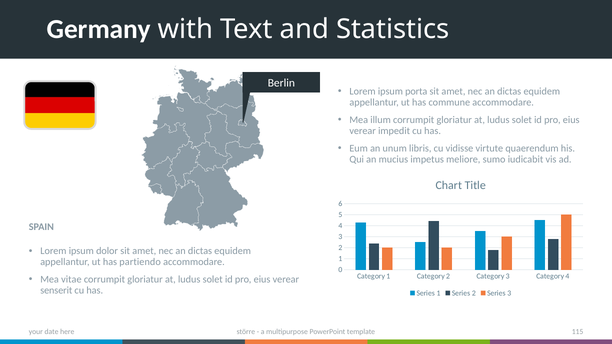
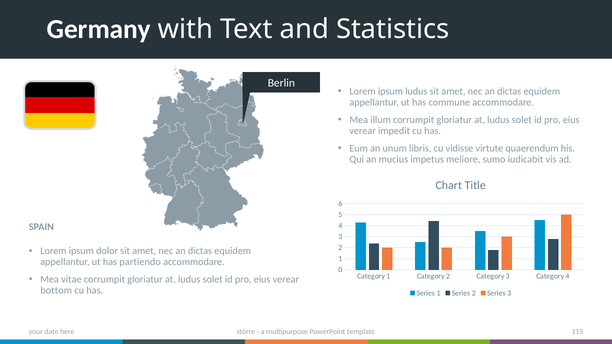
ipsum porta: porta -> ludus (416, 91)
senserit: senserit -> bottom (56, 291)
